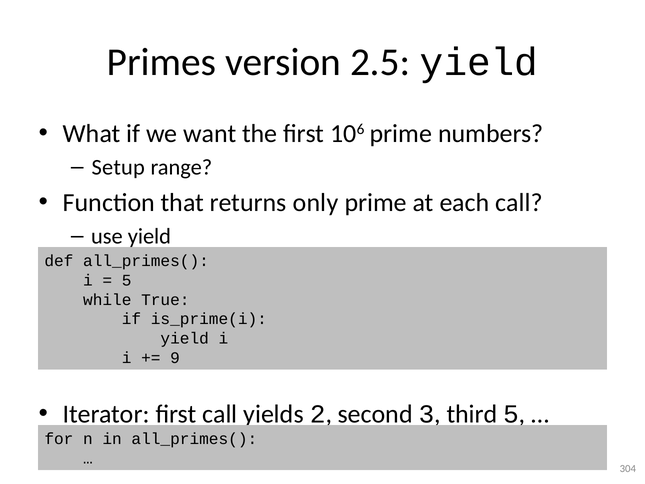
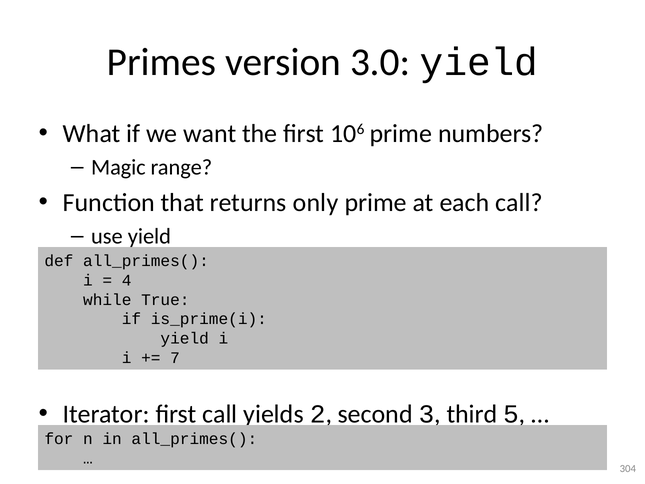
2.5: 2.5 -> 3.0 (380, 62)
Setup: Setup -> Magic (118, 167)
5: 5 -> 4 (127, 280)
9: 9 -> 7 (175, 358)
